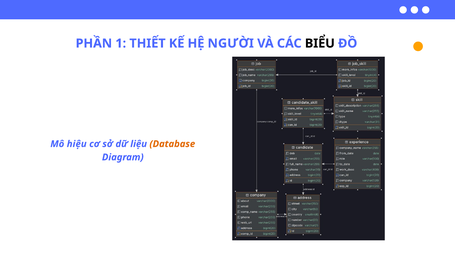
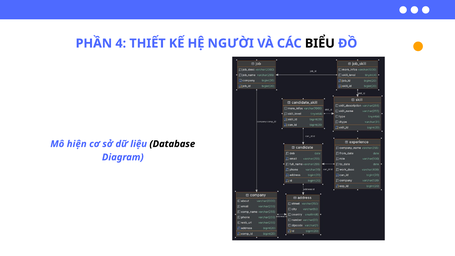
1: 1 -> 4 (121, 43)
hiệu: hiệu -> hiện (77, 144)
Database colour: orange -> black (172, 144)
